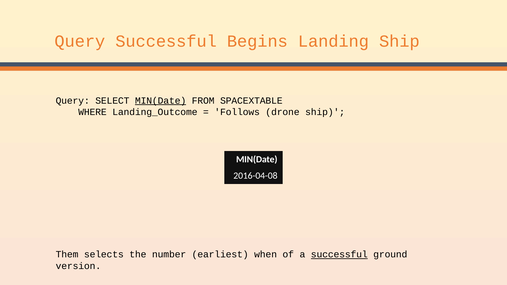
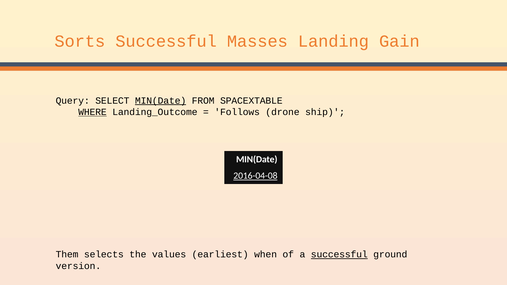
Query: Query -> Sorts (80, 41)
Begins: Begins -> Masses (257, 41)
Landing Ship: Ship -> Gain (399, 41)
WHERE underline: none -> present (93, 112)
2016-04-08 underline: none -> present (255, 176)
number: number -> values (169, 255)
